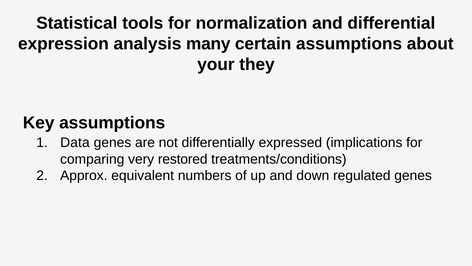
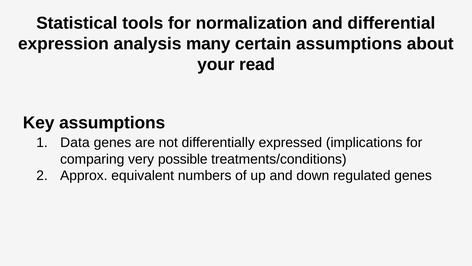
they: they -> read (257, 64)
restored: restored -> possible (183, 159)
